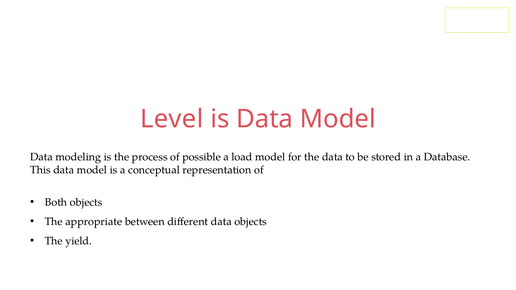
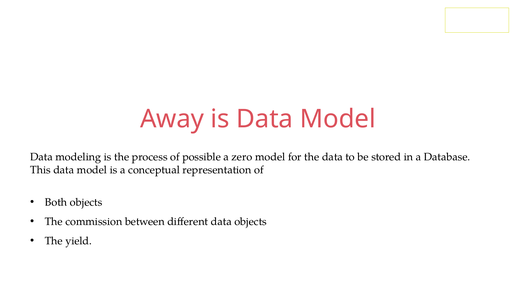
Level: Level -> Away (172, 119)
load: load -> zero (242, 157)
appropriate: appropriate -> commission (94, 222)
